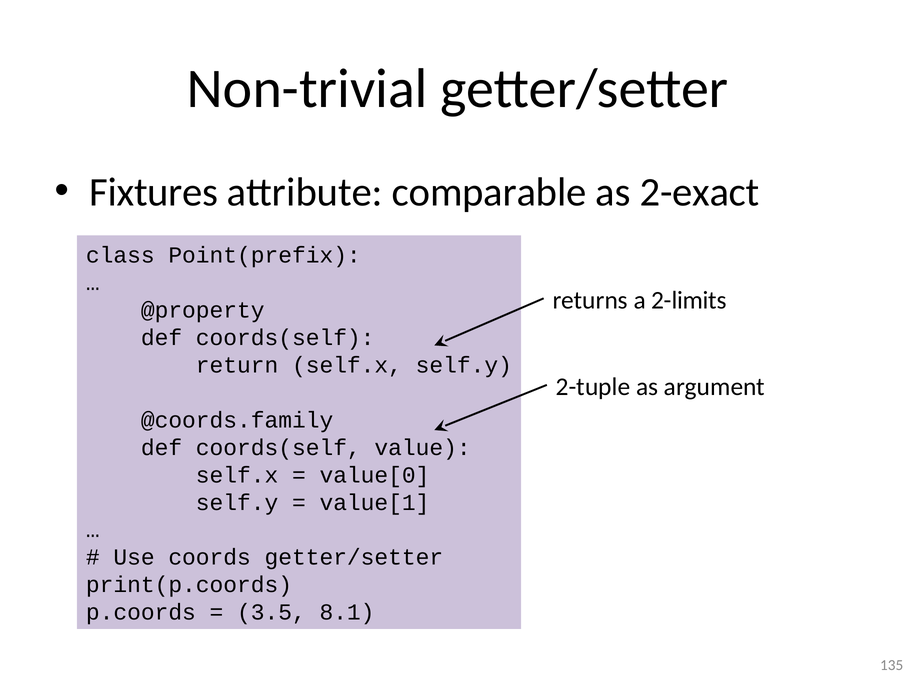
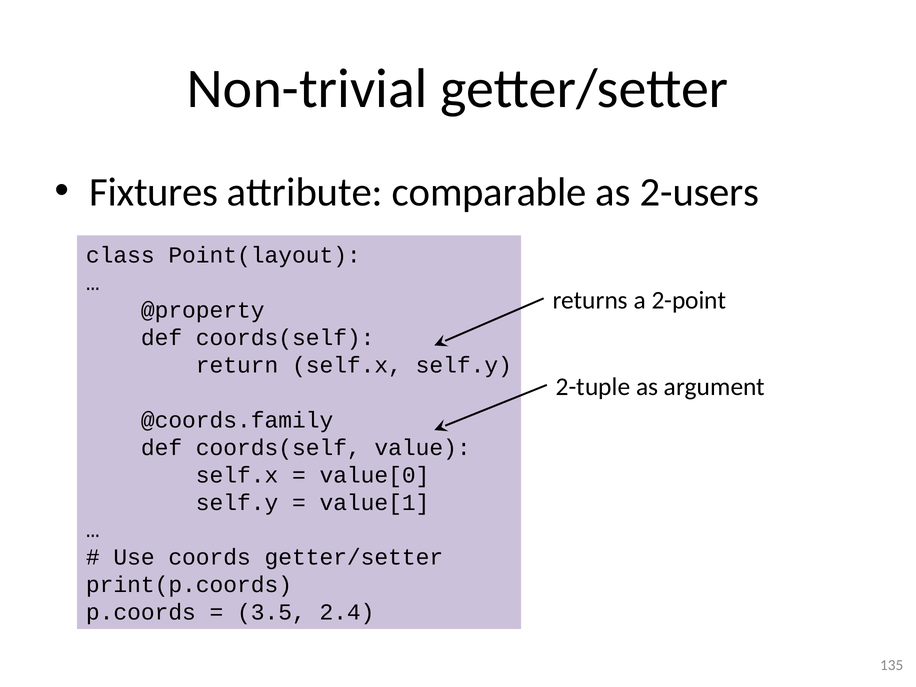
2-exact: 2-exact -> 2-users (700, 192)
Point(prefix: Point(prefix -> Point(layout (265, 255)
2-limits: 2-limits -> 2-point (689, 300)
8.1: 8.1 -> 2.4 (347, 612)
